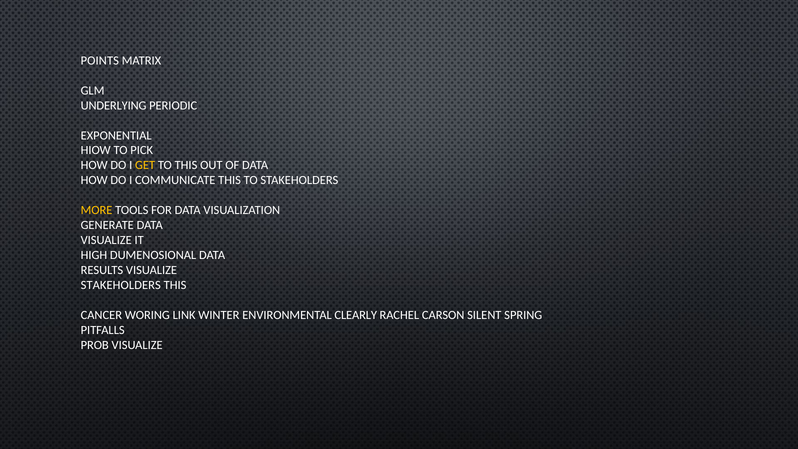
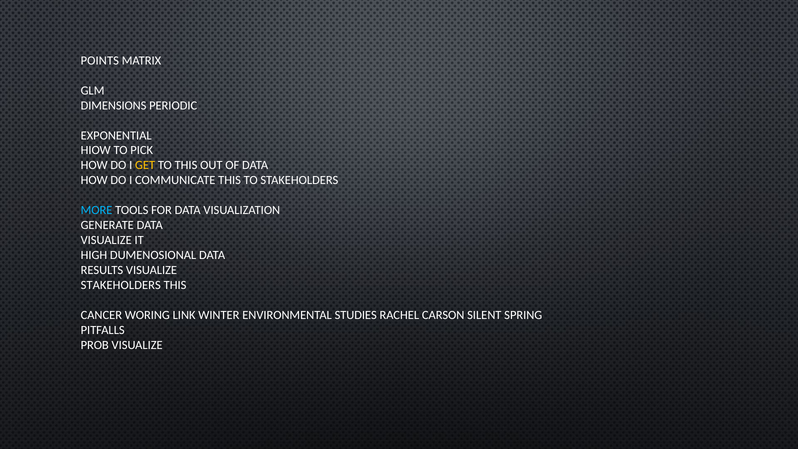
UNDERLYING: UNDERLYING -> DIMENSIONS (114, 105)
MORE colour: yellow -> light blue (97, 210)
CLEARLY: CLEARLY -> STUDIES (356, 315)
